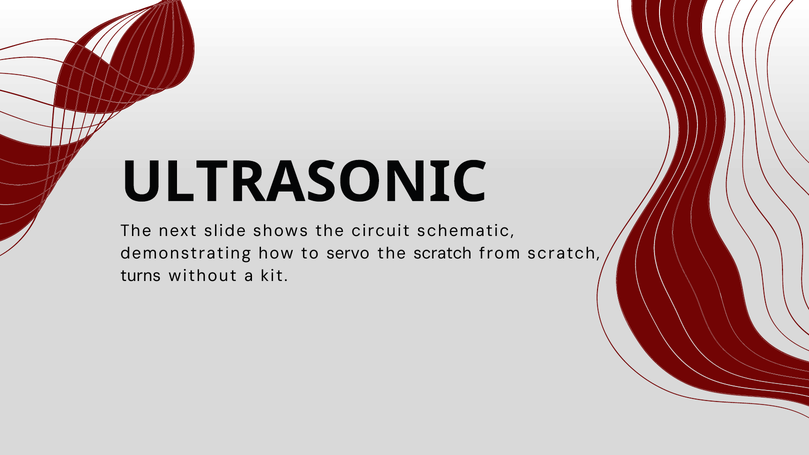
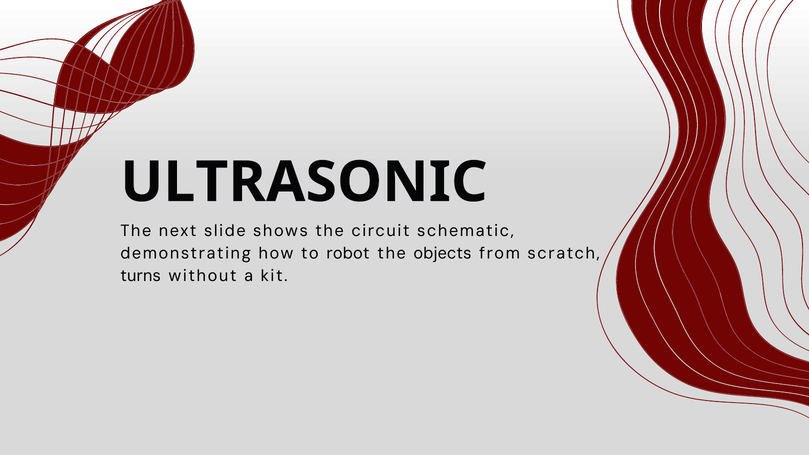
servo: servo -> robot (348, 253)
the scratch: scratch -> objects (442, 253)
